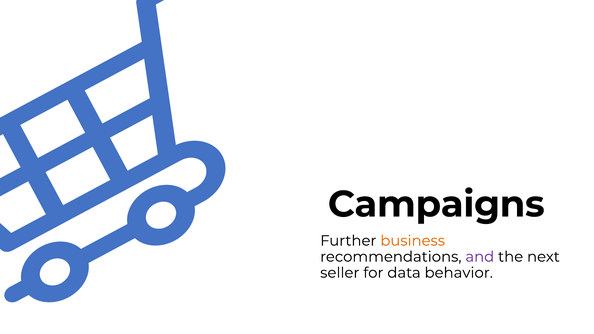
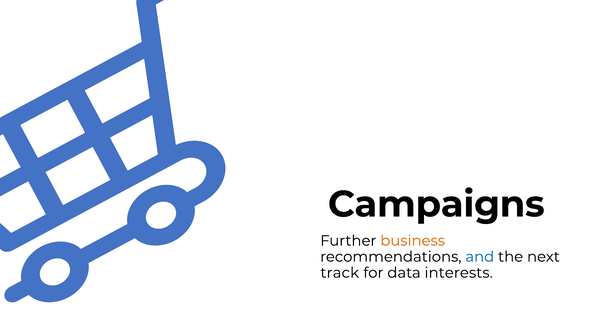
and colour: purple -> blue (480, 257)
seller: seller -> track (340, 273)
behavior: behavior -> interests (459, 273)
